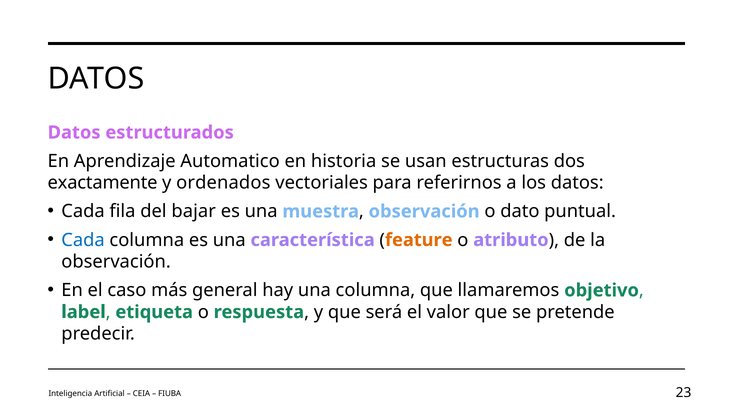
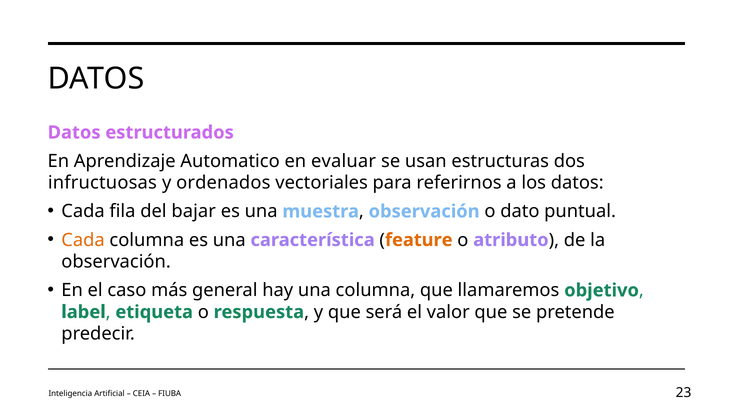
historia: historia -> evaluar (344, 161)
exactamente: exactamente -> infructuosas (102, 183)
Cada colour: blue -> orange (83, 240)
